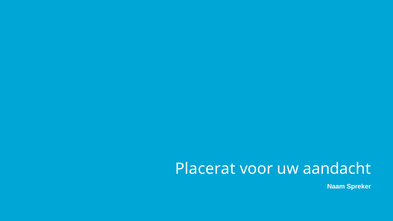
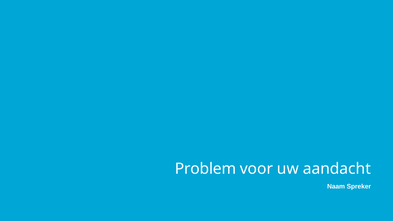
Placerat: Placerat -> Problem (205, 169)
